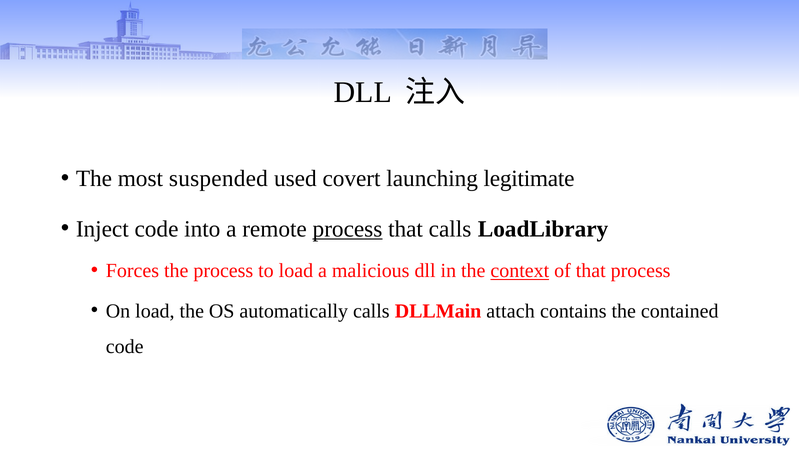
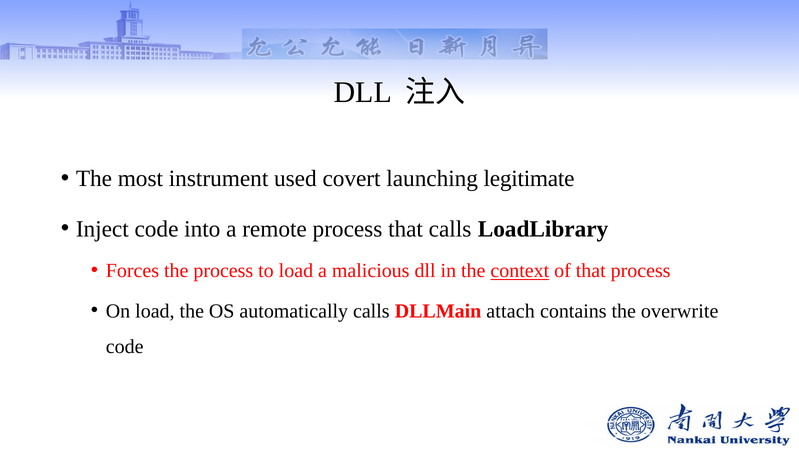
suspended: suspended -> instrument (219, 179)
process underline: present -> none (347, 229)
contained: contained -> overwrite (680, 311)
